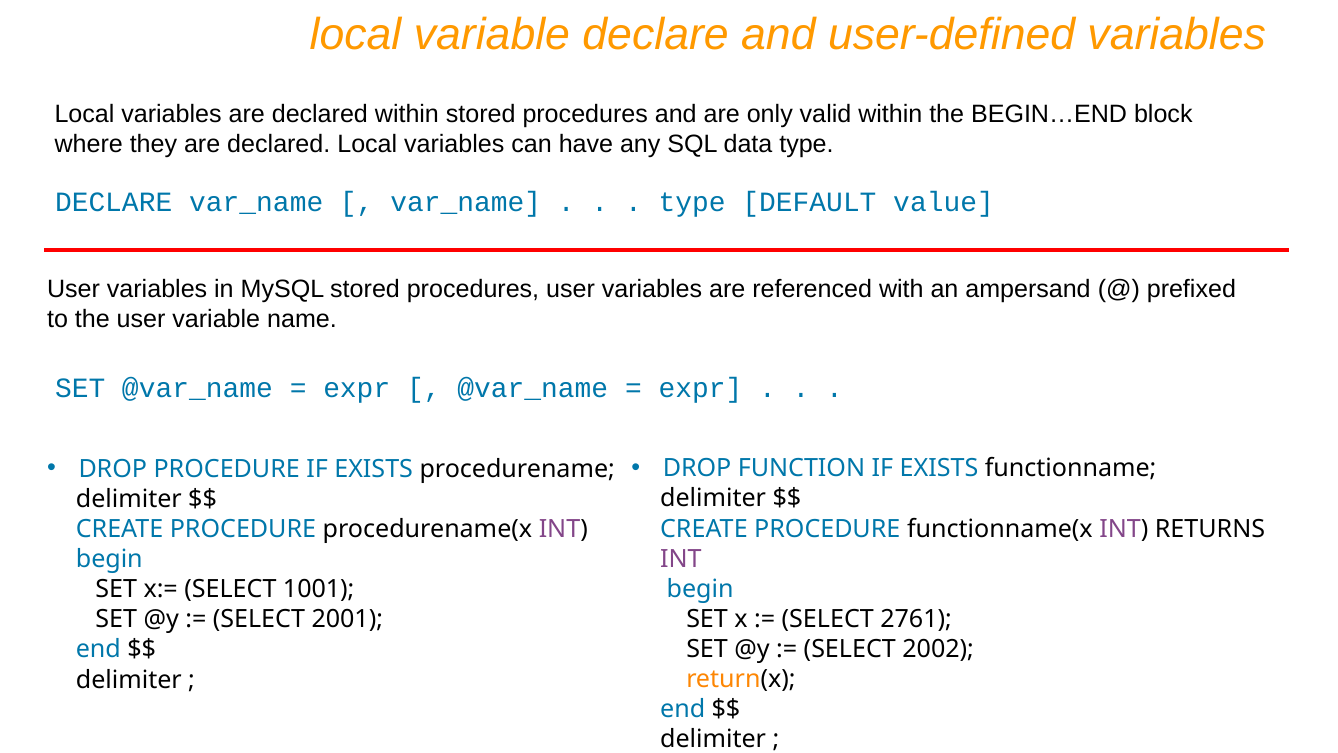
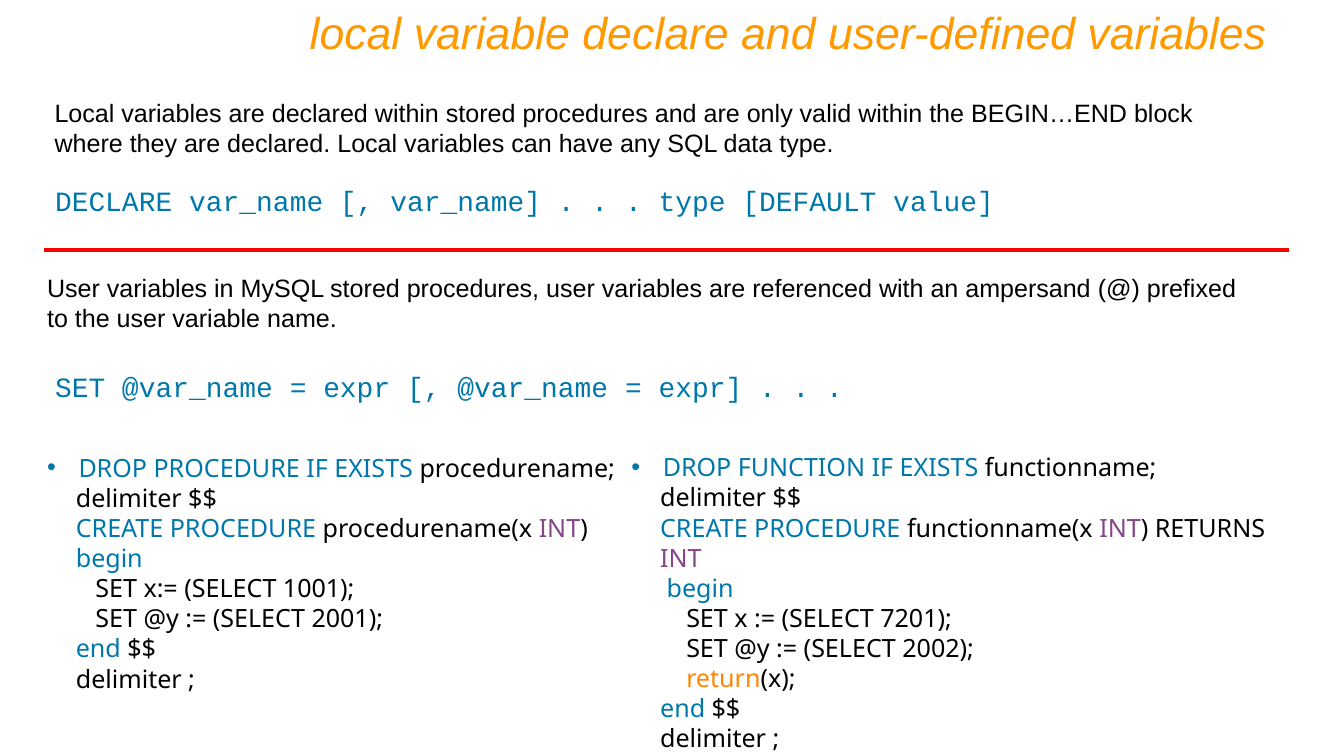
2761: 2761 -> 7201 (916, 619)
